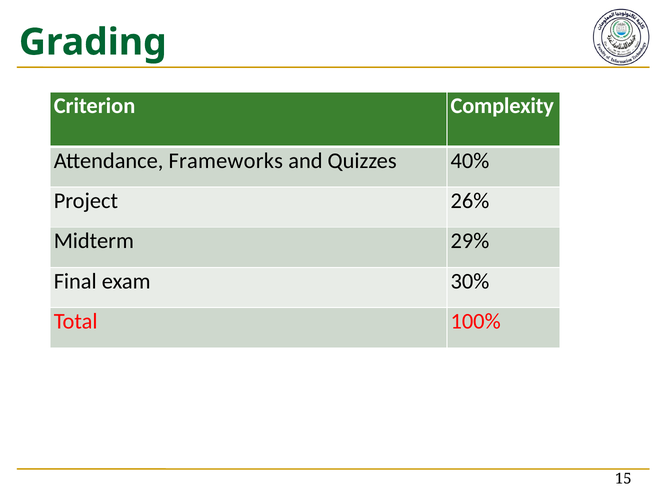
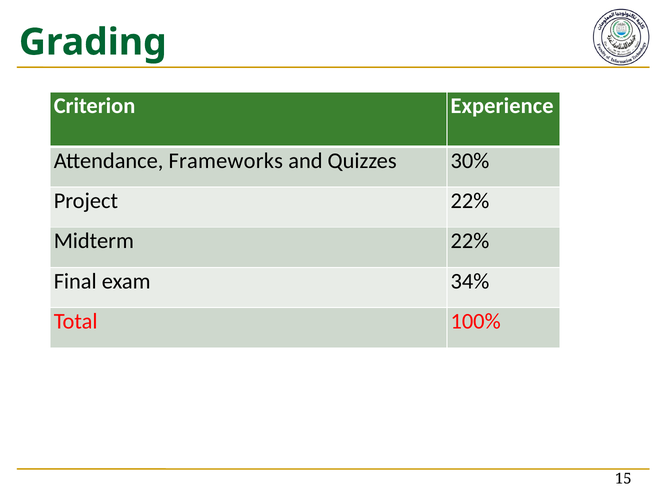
Complexity: Complexity -> Experience (502, 106)
40%: 40% -> 30% (470, 161)
Project 26%: 26% -> 22% (470, 201)
Midterm 29%: 29% -> 22% (470, 241)
30%: 30% -> 34% (470, 281)
